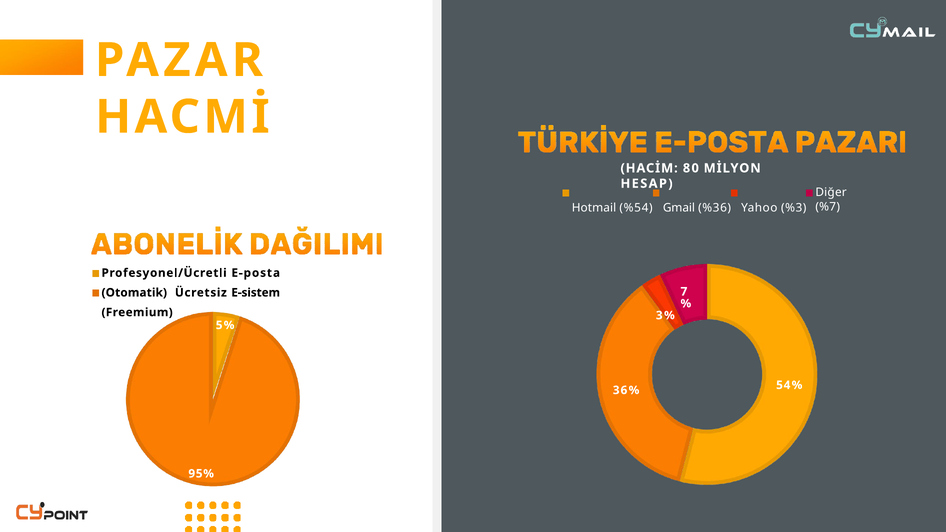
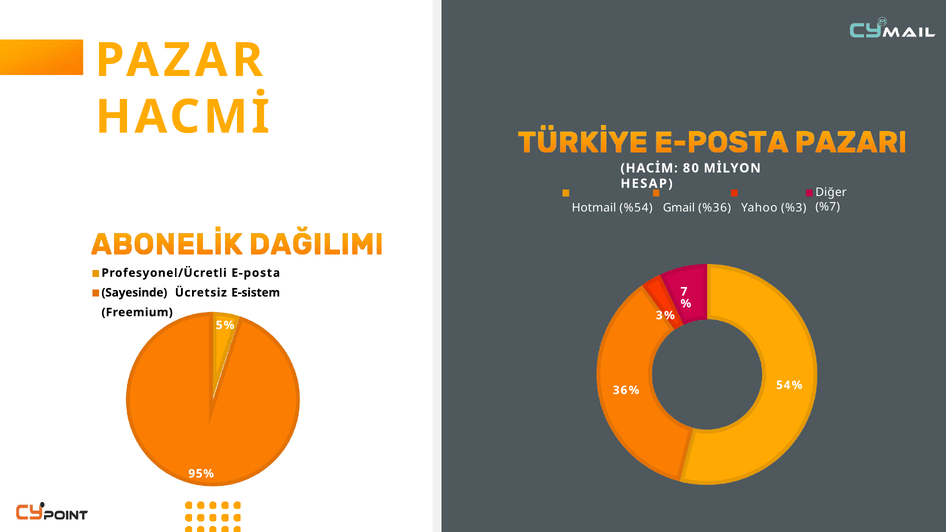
Otomatik: Otomatik -> Sayesinde (134, 293)
